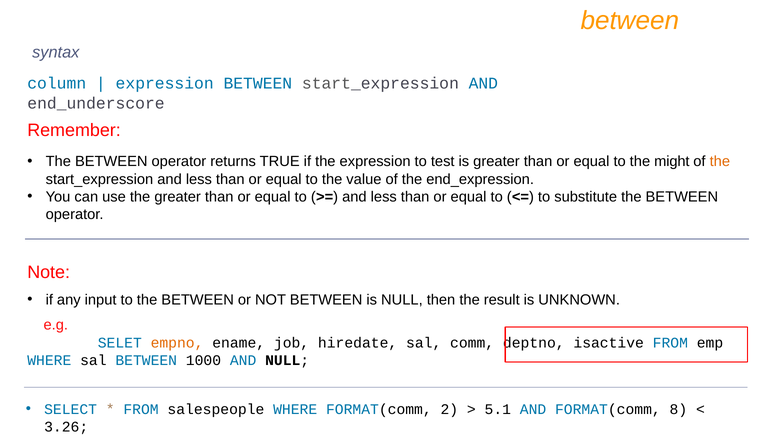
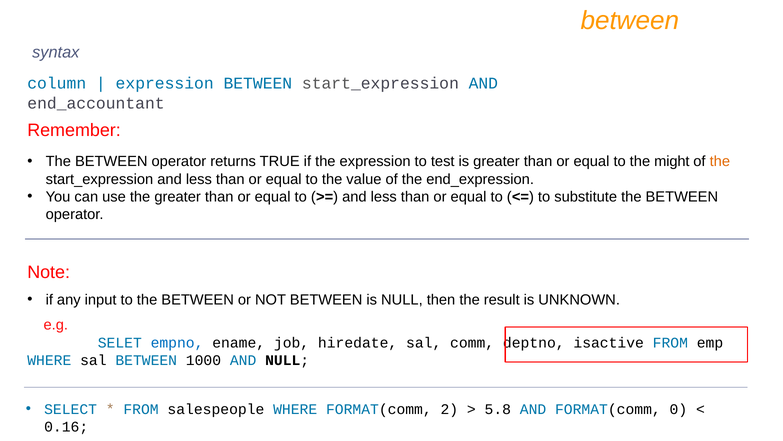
end_underscore: end_underscore -> end_accountant (96, 103)
empno colour: orange -> blue (177, 342)
5.1: 5.1 -> 5.8 (498, 409)
8: 8 -> 0 (678, 409)
3.26: 3.26 -> 0.16 (66, 426)
